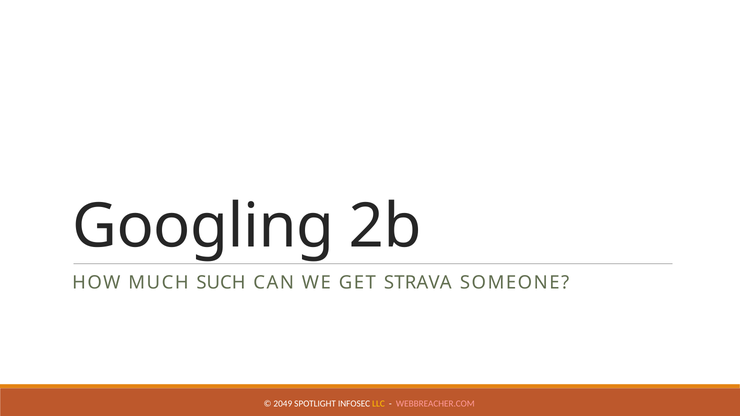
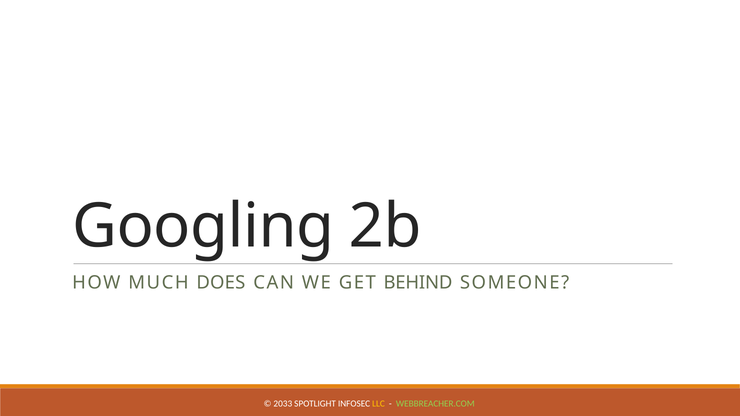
SUCH: SUCH -> DOES (221, 283)
STRAVA: STRAVA -> BEHIND (418, 283)
2049: 2049 -> 2033 (283, 404)
WEBBREACHER.COM colour: pink -> light green (435, 404)
